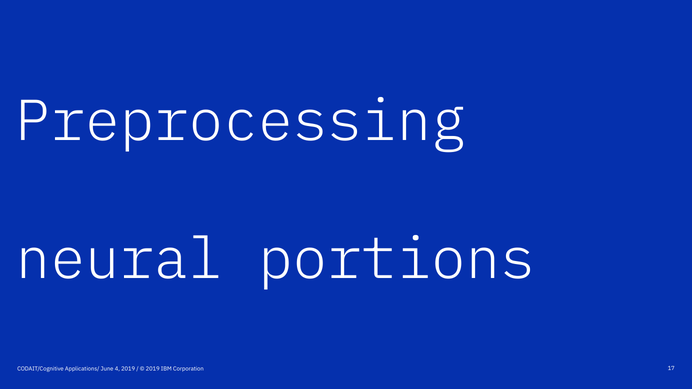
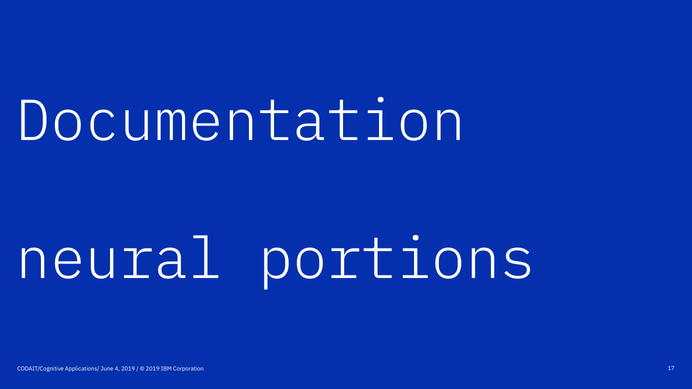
Preprocessing: Preprocessing -> Documentation (241, 121)
